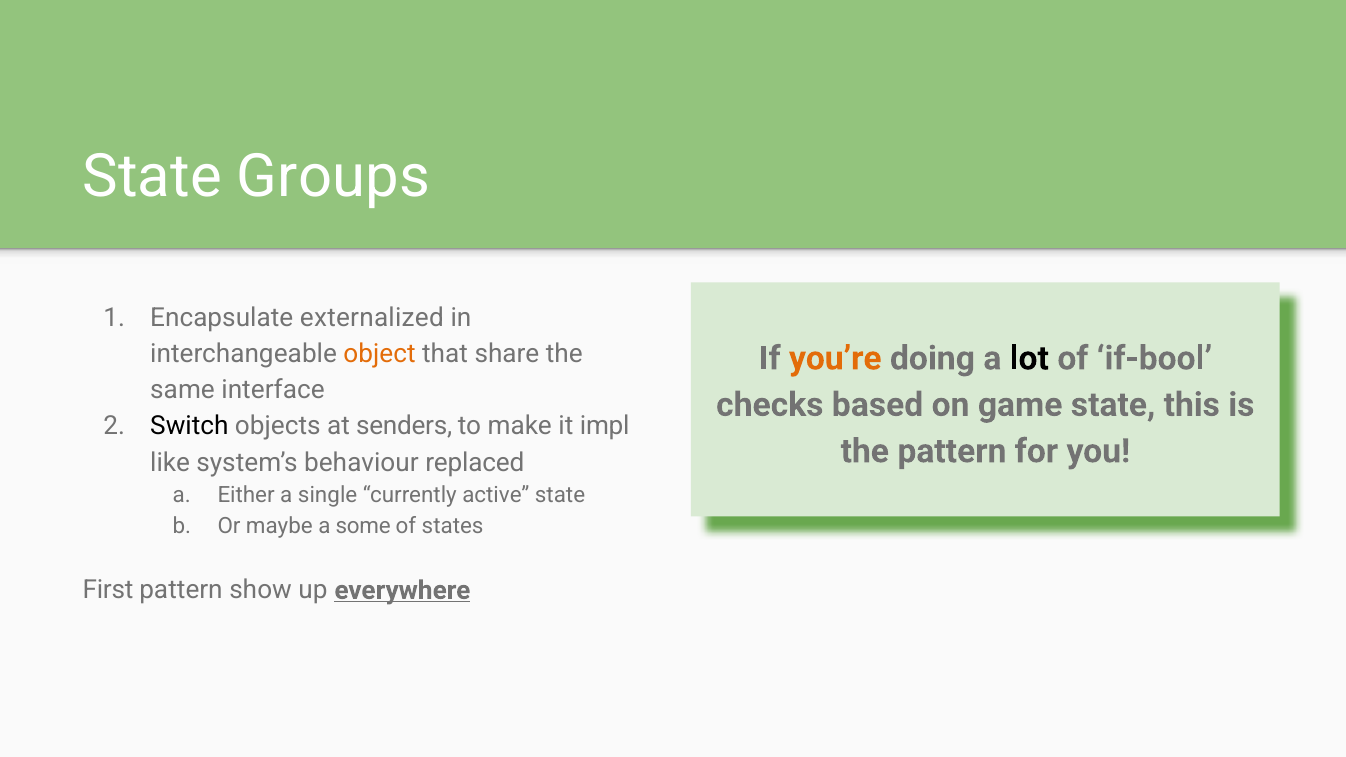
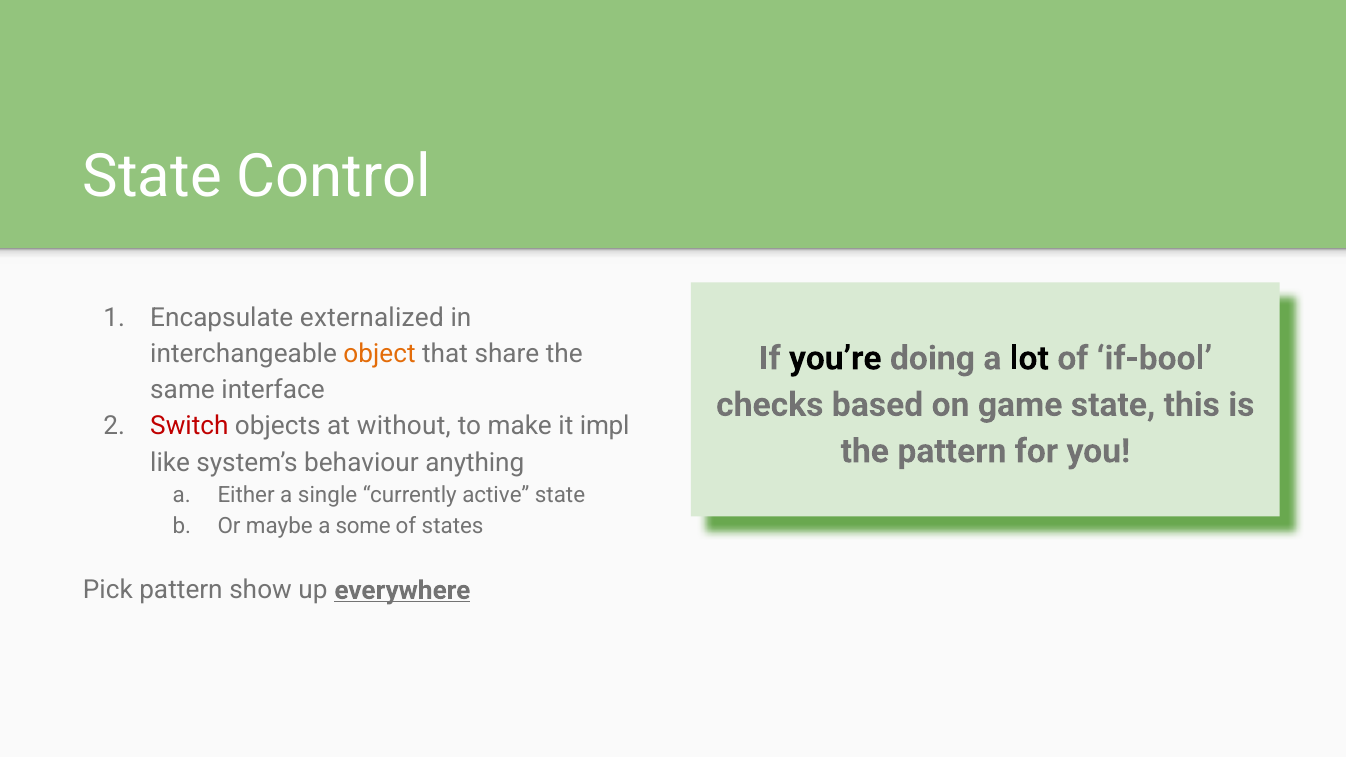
Groups: Groups -> Control (334, 177)
you’re colour: orange -> black (835, 358)
Switch colour: black -> red (189, 426)
senders: senders -> without (404, 426)
replaced: replaced -> anything (475, 463)
First: First -> Pick (108, 590)
